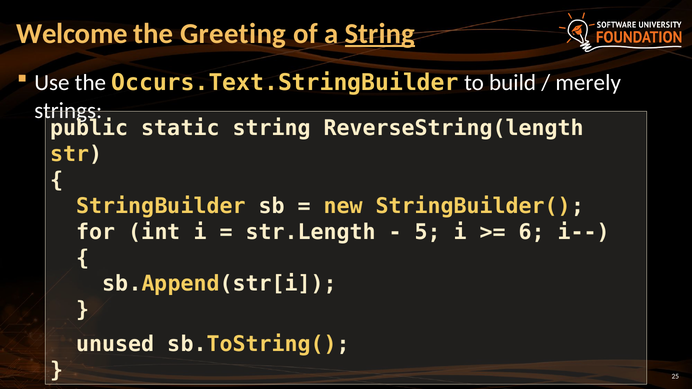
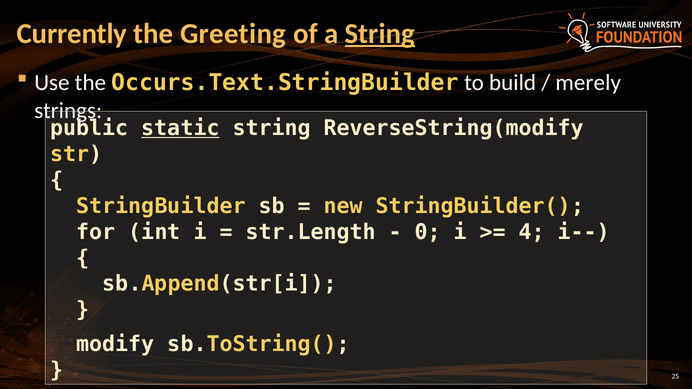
Welcome: Welcome -> Currently (72, 34)
static underline: none -> present (181, 128)
ReverseString(length: ReverseString(length -> ReverseString(modify (454, 128)
5: 5 -> 0 (428, 232)
6: 6 -> 4 (532, 232)
unused: unused -> modify (115, 345)
